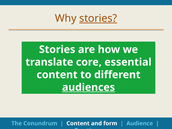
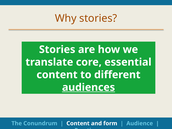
stories underline: present -> none (98, 18)
